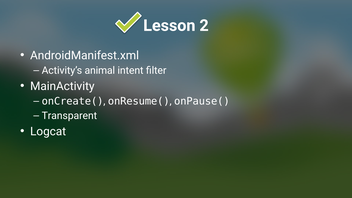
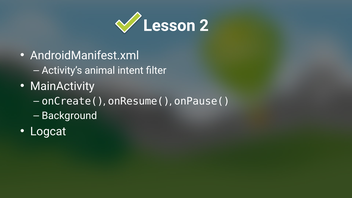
Transparent: Transparent -> Background (69, 116)
